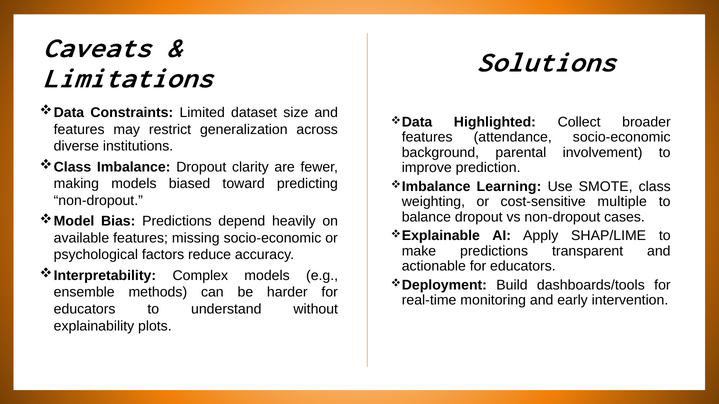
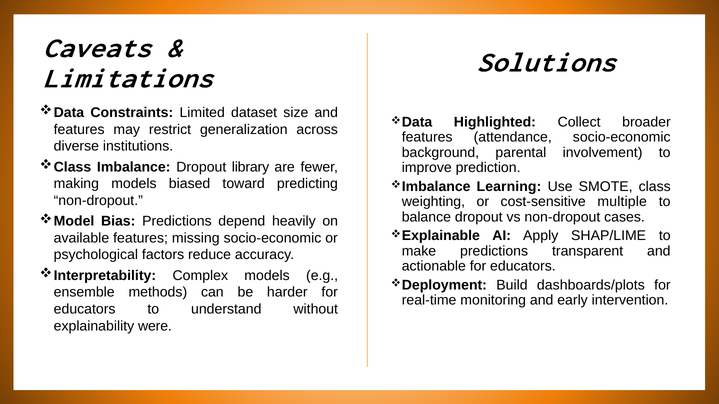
clarity: clarity -> library (250, 167)
dashboards/tools: dashboards/tools -> dashboards/plots (591, 285)
plots: plots -> were (155, 326)
